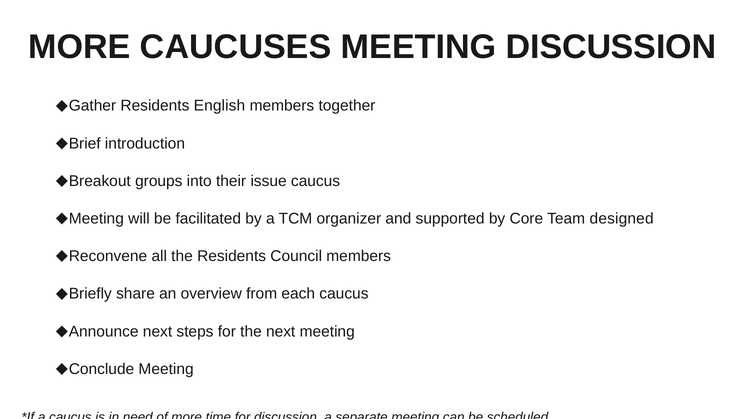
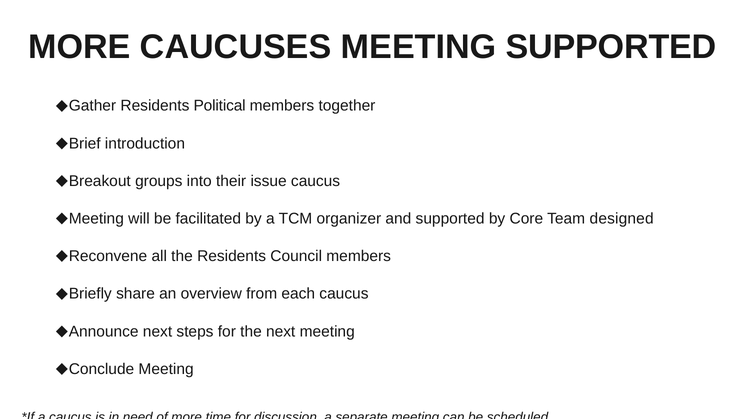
MEETING DISCUSSION: DISCUSSION -> SUPPORTED (611, 47)
English: English -> Political (220, 106)
